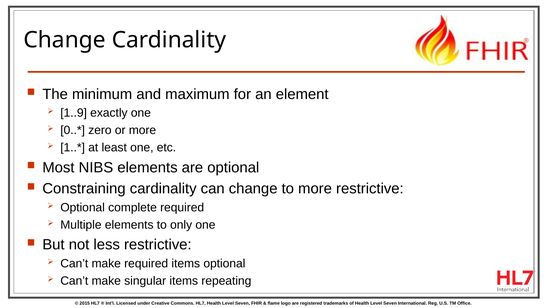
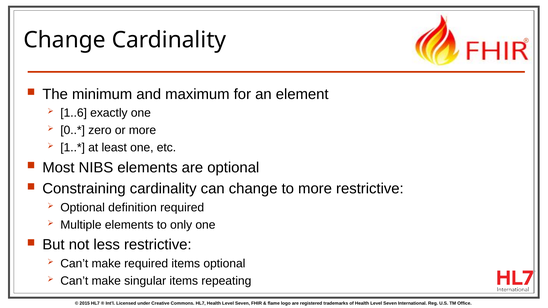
1..9: 1..9 -> 1..6 (74, 113)
complete: complete -> definition (133, 208)
